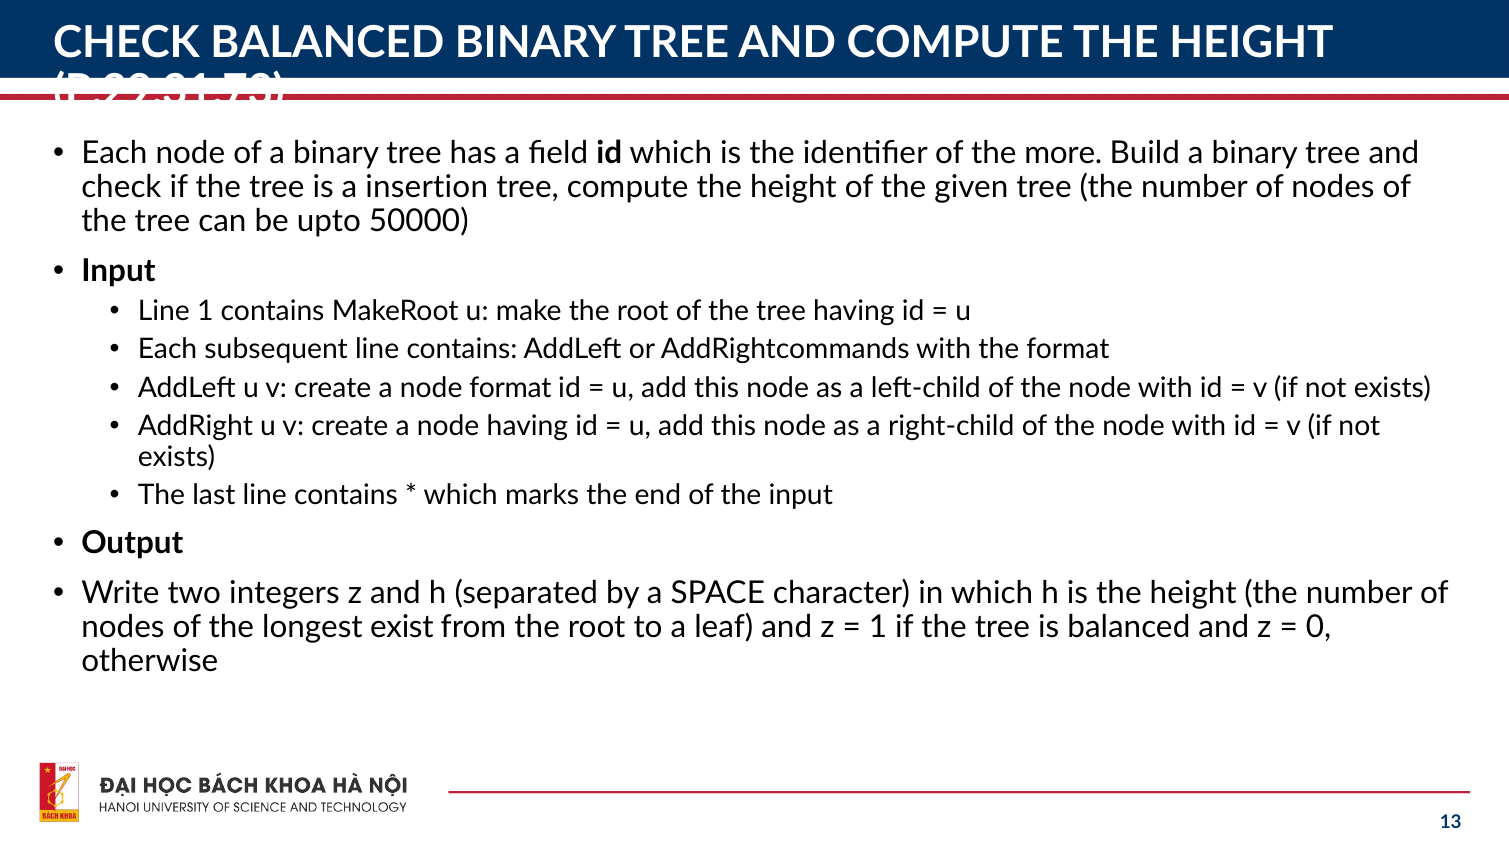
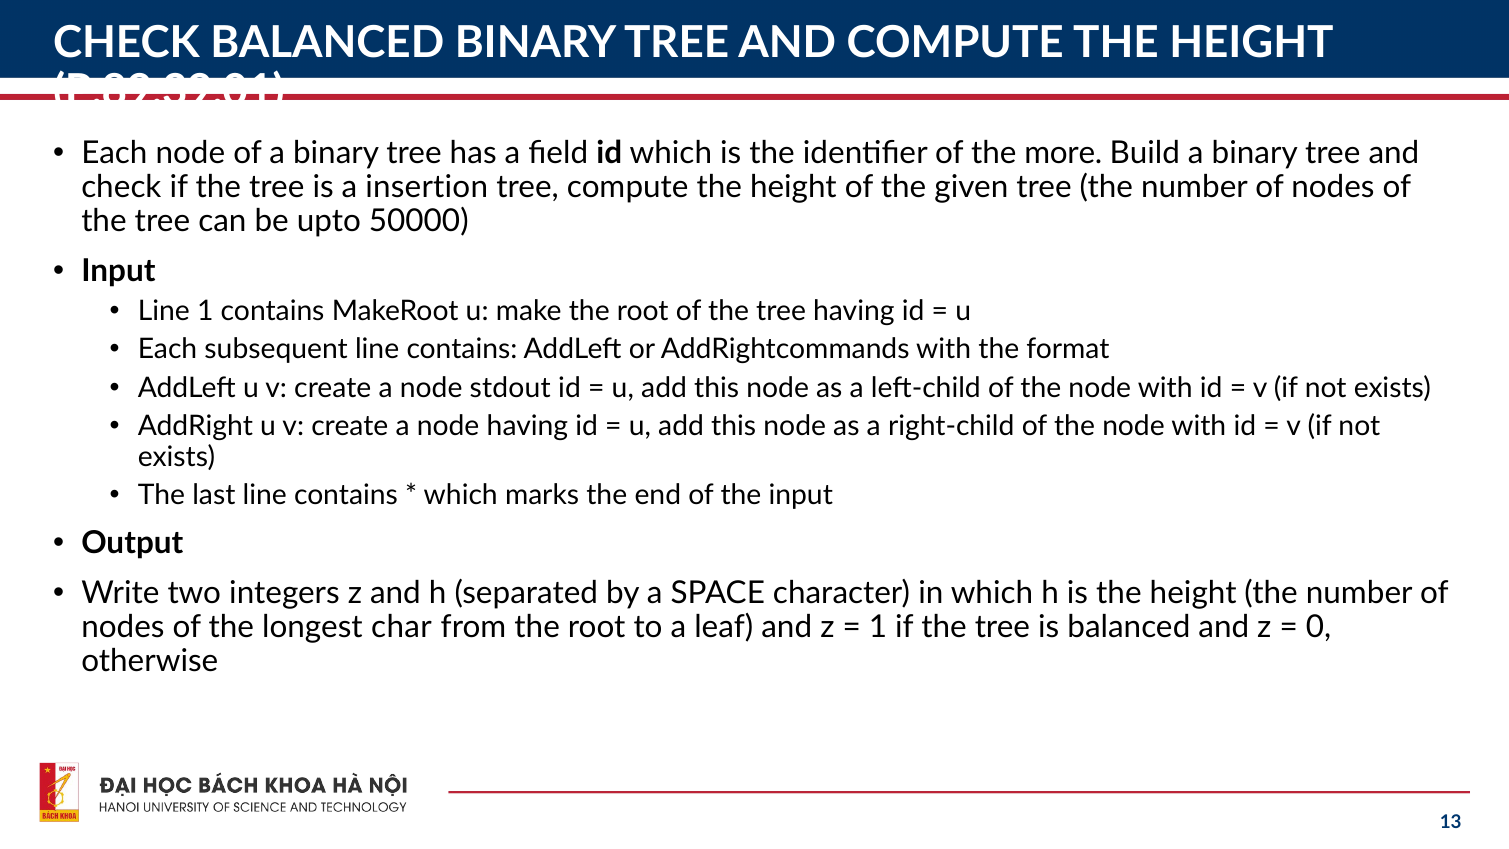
P.29.31.73: P.29.31.73 -> P.89.39.01 (169, 91)
node format: format -> stdout (510, 388)
exist: exist -> char (402, 627)
